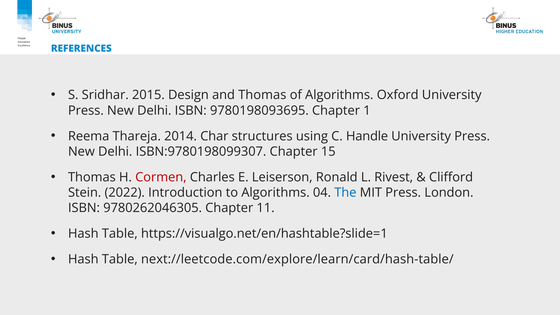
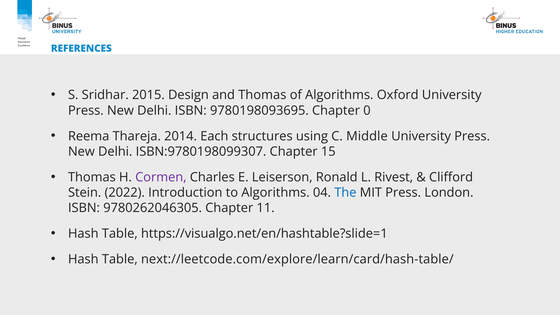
1: 1 -> 0 (367, 110)
Char: Char -> Each (214, 136)
Handle: Handle -> Middle (367, 136)
Cormen colour: red -> purple (161, 177)
